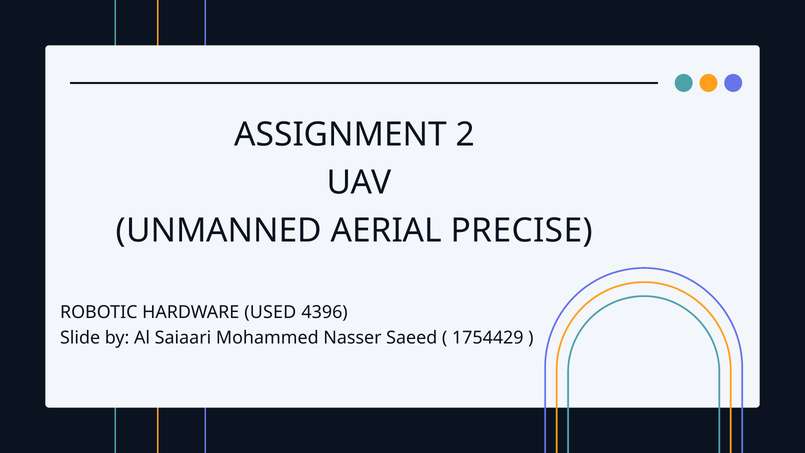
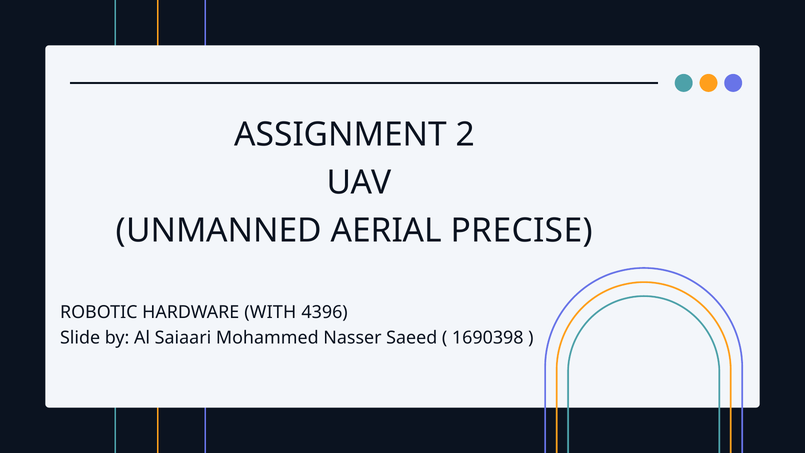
USED: USED -> WITH (270, 312)
1754429: 1754429 -> 1690398 (488, 338)
